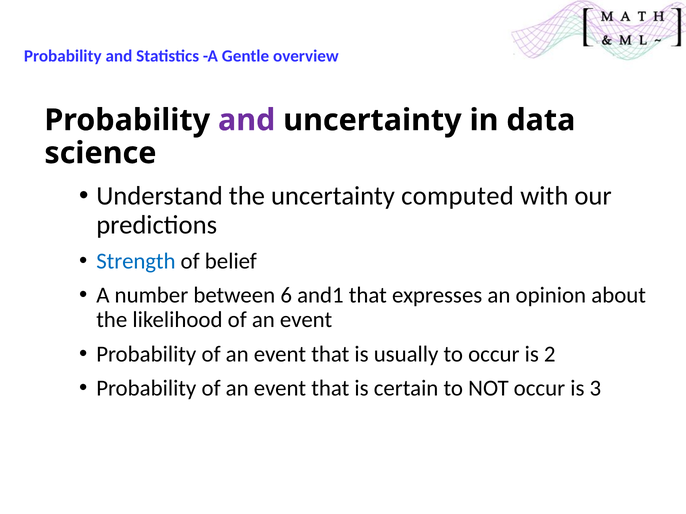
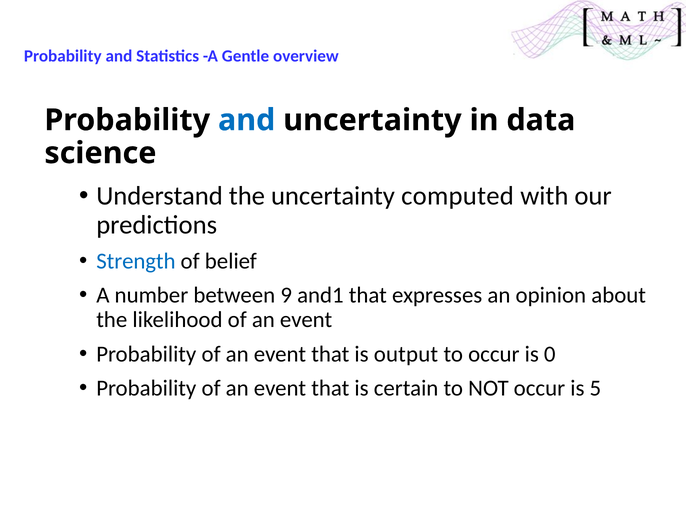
and colour: purple -> blue (247, 120)
6: 6 -> 9 (286, 296)
usually: usually -> output (406, 354)
2: 2 -> 0 (550, 354)
3: 3 -> 5 (595, 389)
